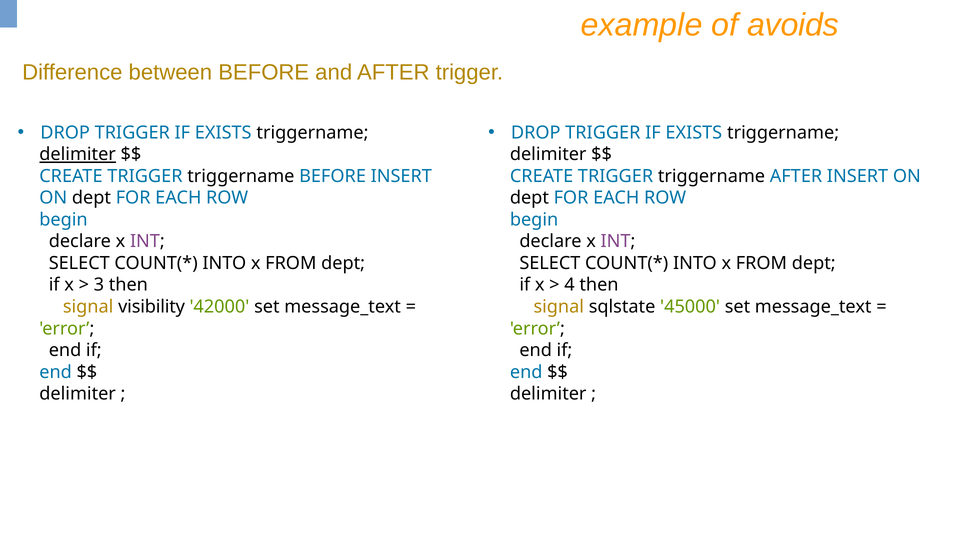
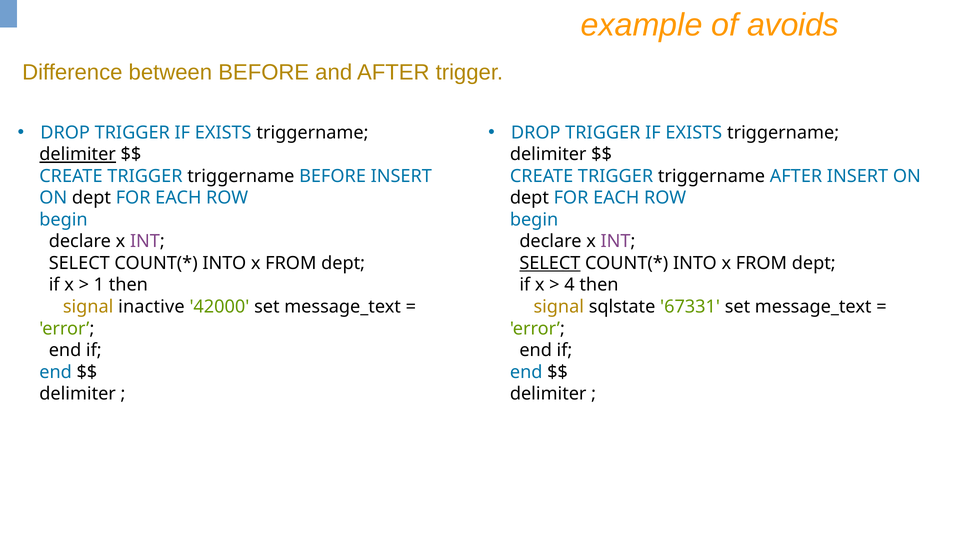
SELECT underline: none -> present (550, 263)
3: 3 -> 1 (99, 285)
visibility: visibility -> inactive (151, 307)
45000: 45000 -> 67331 (690, 307)
